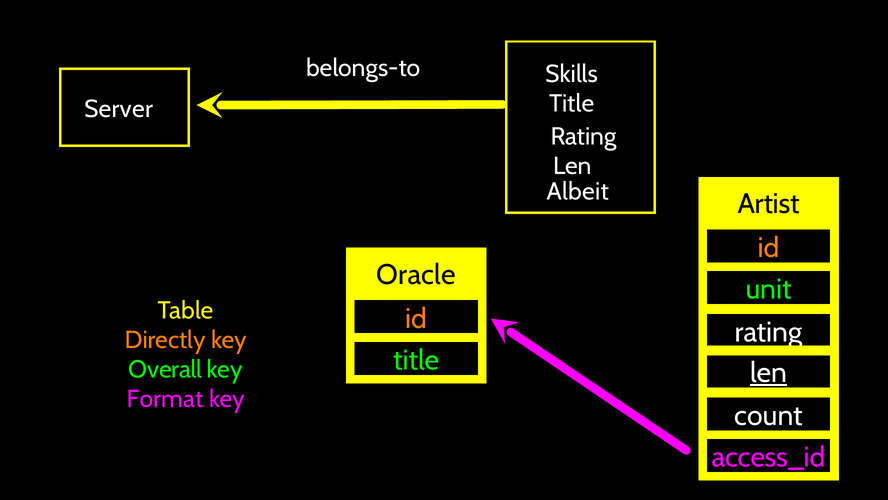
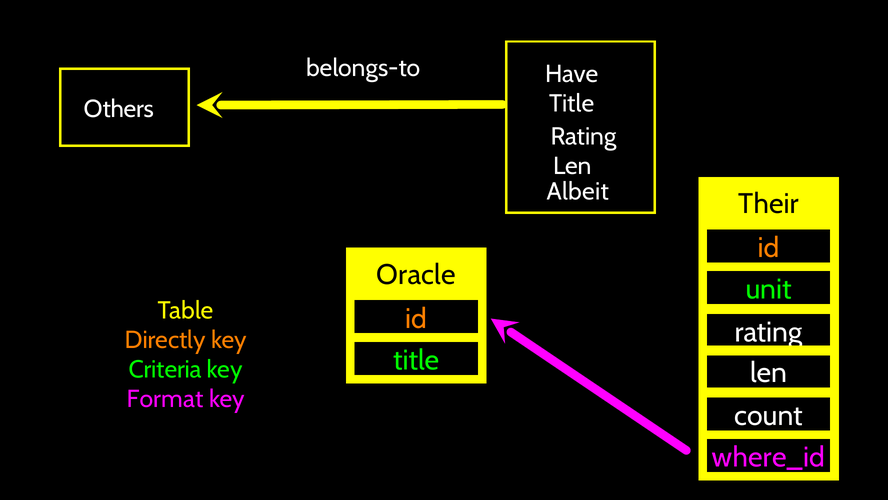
Skills: Skills -> Have (572, 74)
Server: Server -> Others (119, 109)
Artist: Artist -> Their (769, 204)
Overall: Overall -> Criteria (165, 369)
len underline: present -> none (769, 372)
access_id: access_id -> where_id (768, 457)
